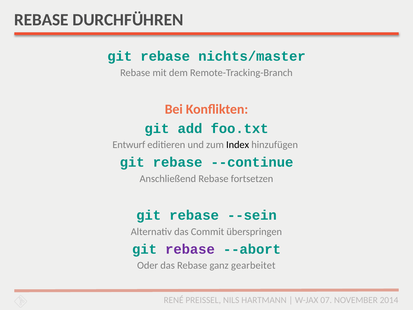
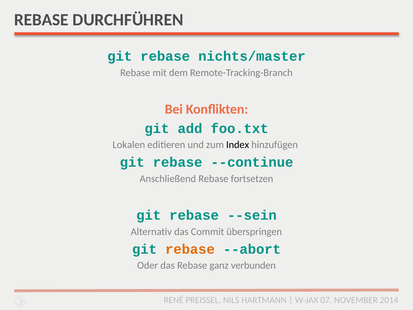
Entwurf: Entwurf -> Lokalen (129, 145)
rebase colour: purple -> orange (190, 249)
gearbeitet: gearbeitet -> verbunden (253, 265)
